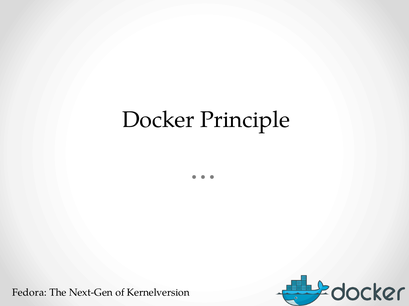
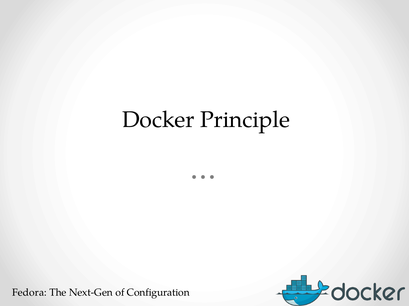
Kernelversion: Kernelversion -> Configuration (158, 293)
